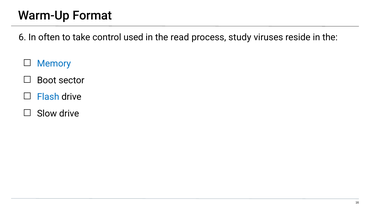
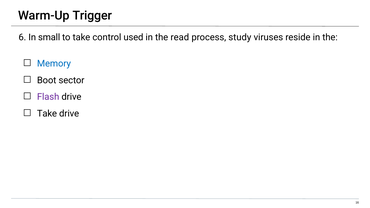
Format: Format -> Trigger (92, 16)
often: often -> small (49, 37)
Flash colour: blue -> purple (48, 97)
Slow: Slow -> Take (47, 114)
